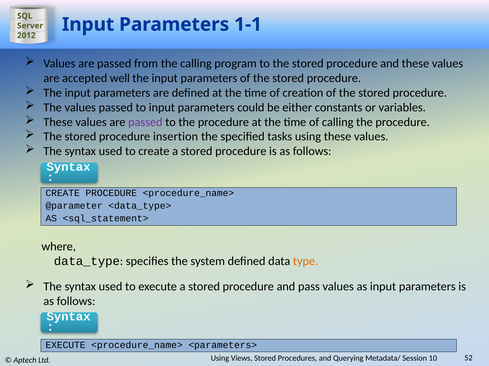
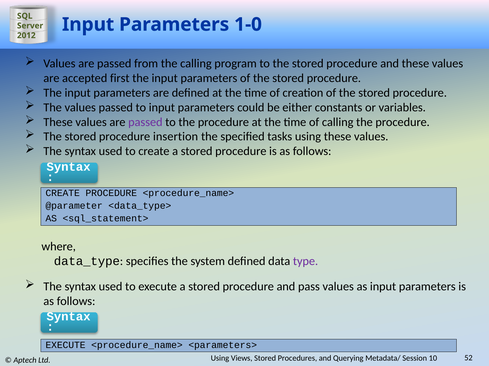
1-1: 1-1 -> 1-0 (248, 25)
well: well -> first (120, 78)
type colour: orange -> purple (306, 262)
